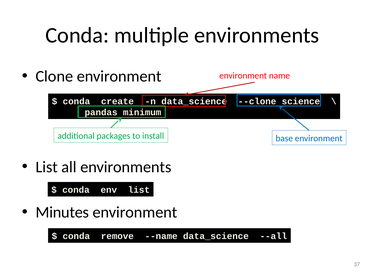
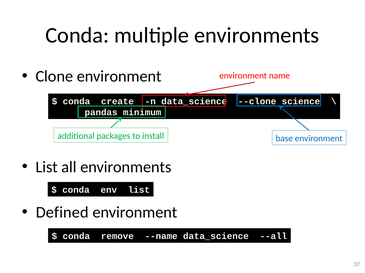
Minutes: Minutes -> Defined (62, 213)
